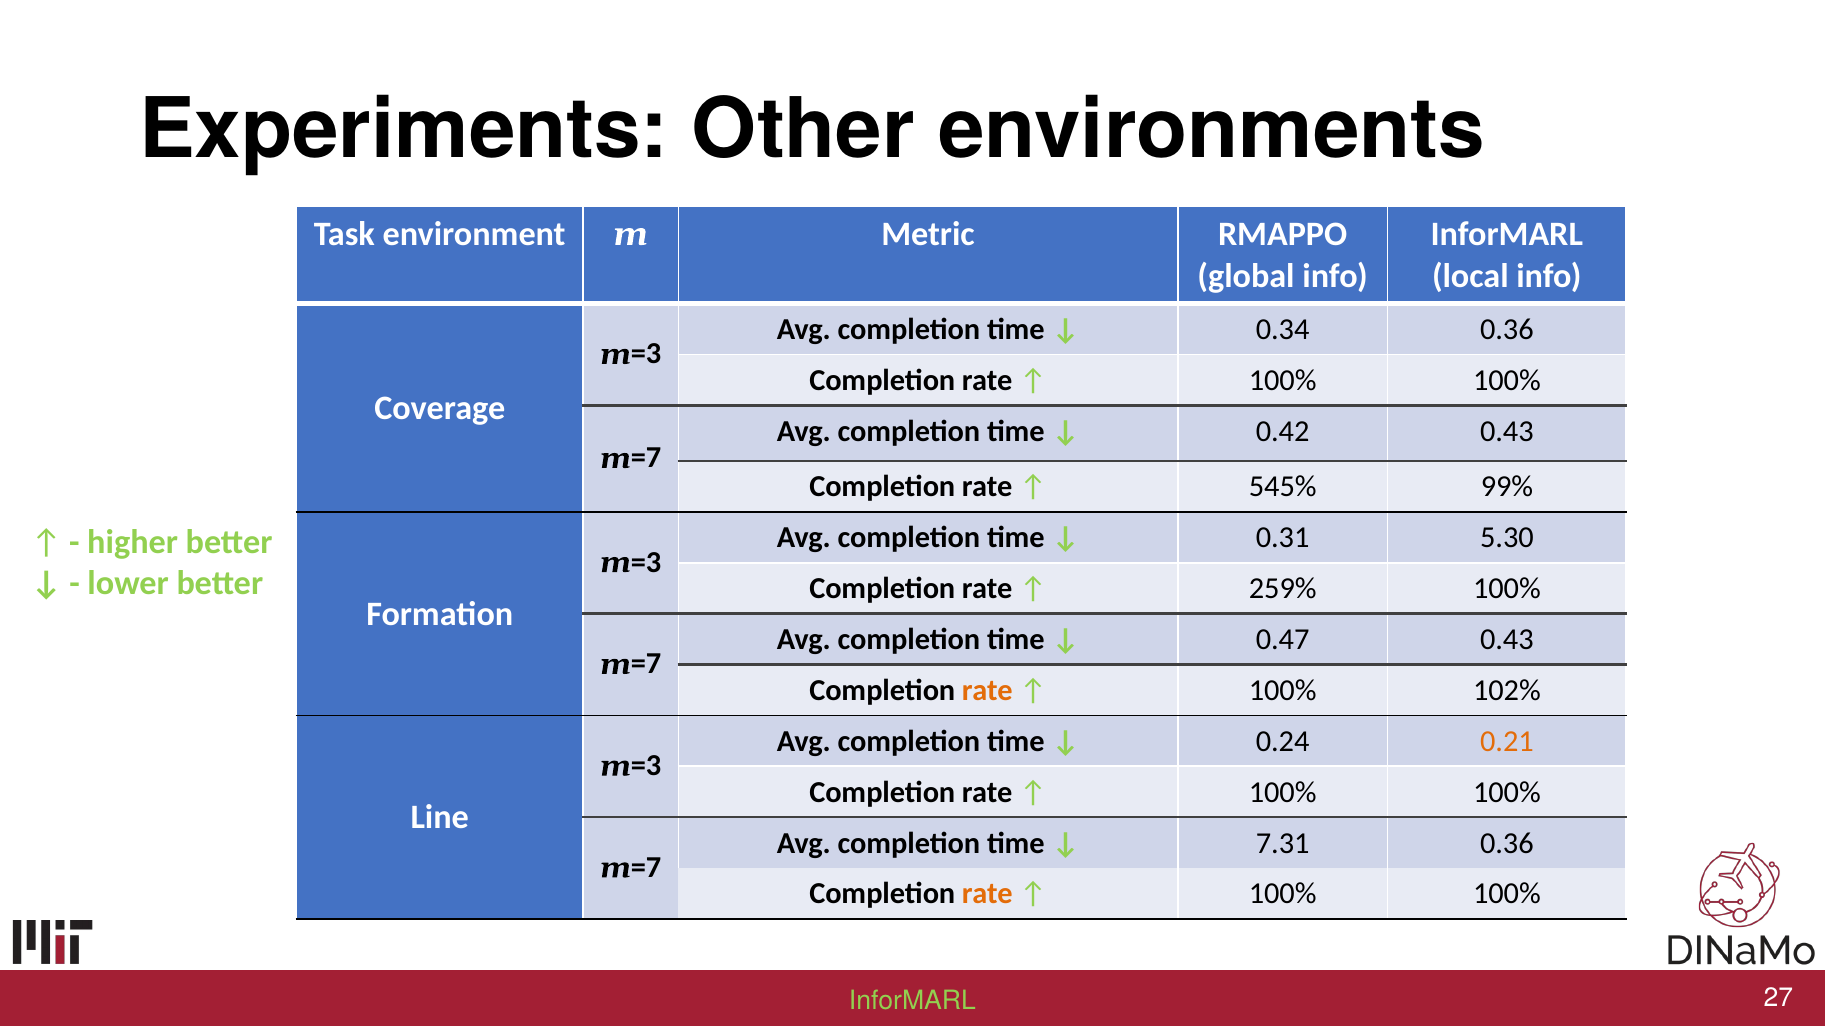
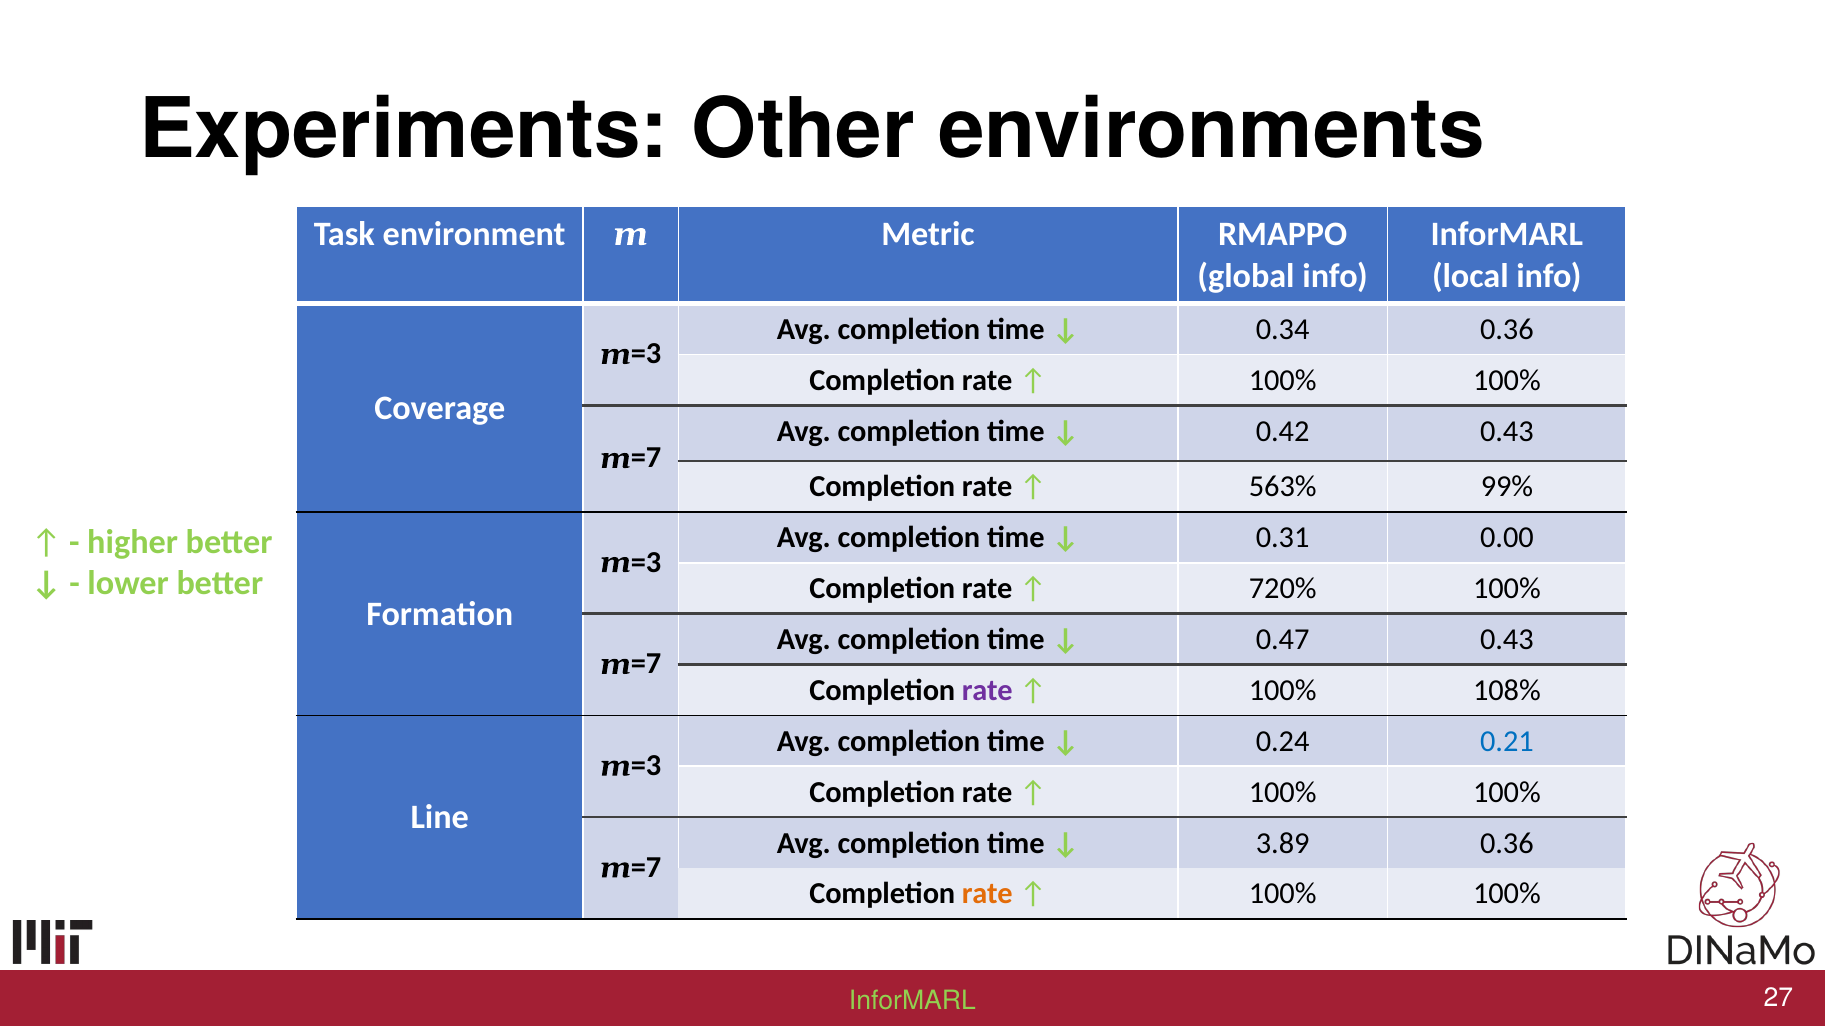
545%: 545% -> 563% (1283, 487)
5.30: 5.30 -> 0.00 (1507, 538)
259%: 259% -> 720% (1283, 589)
rate colour: orange -> purple (987, 691)
102%: 102% -> 108% (1507, 691)
0.21 colour: orange -> blue (1507, 742)
7.31: 7.31 -> 3.89 (1283, 843)
